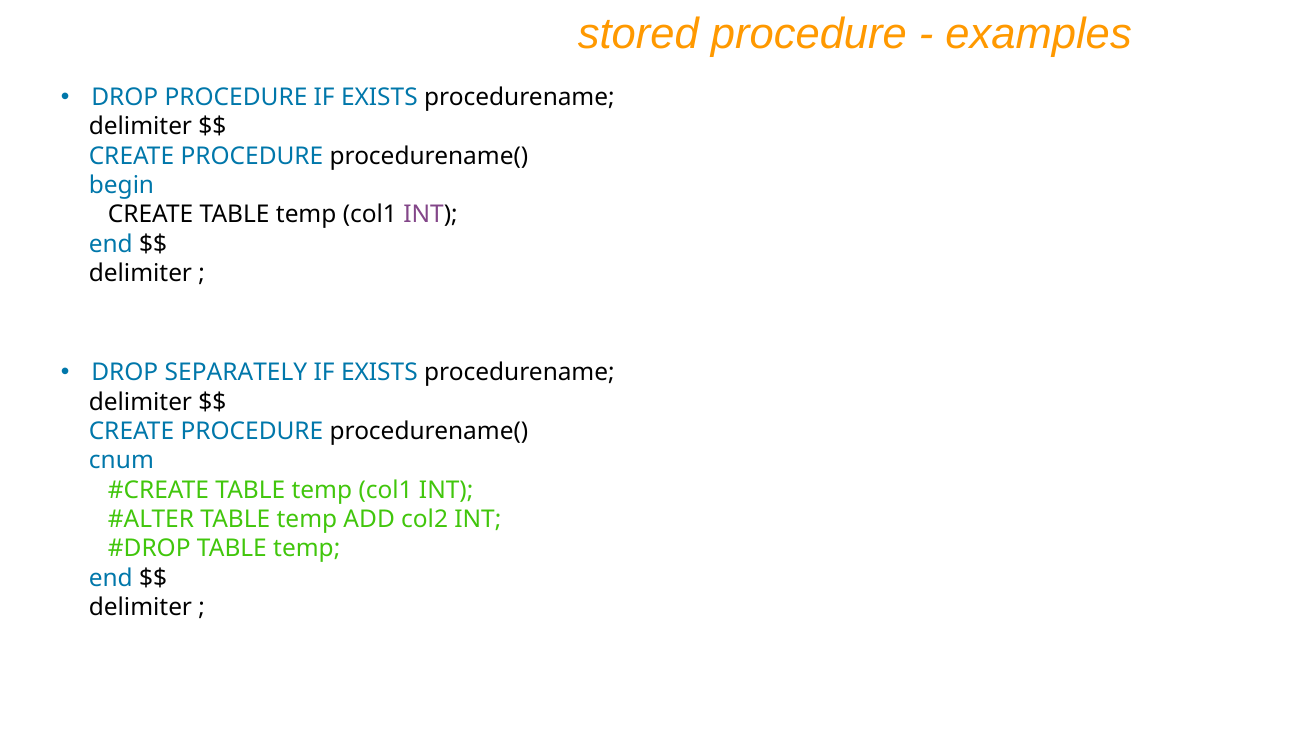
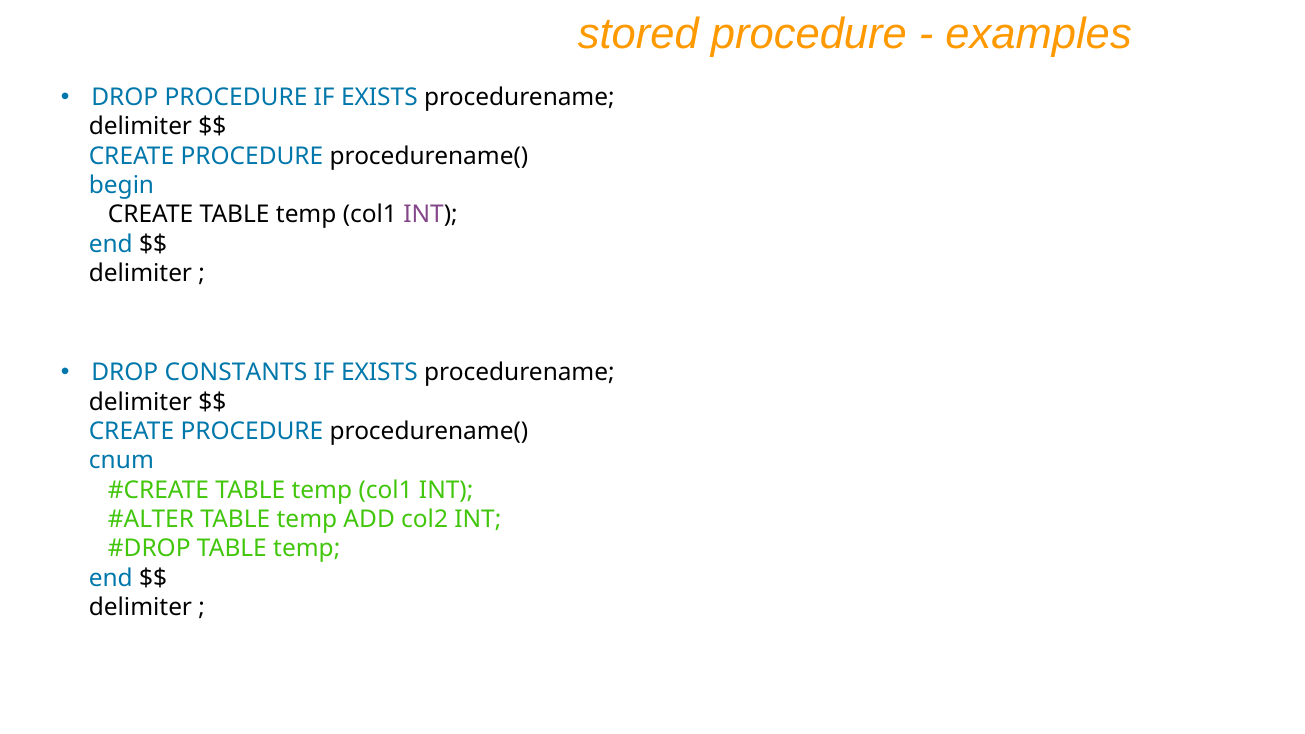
SEPARATELY: SEPARATELY -> CONSTANTS (236, 373)
